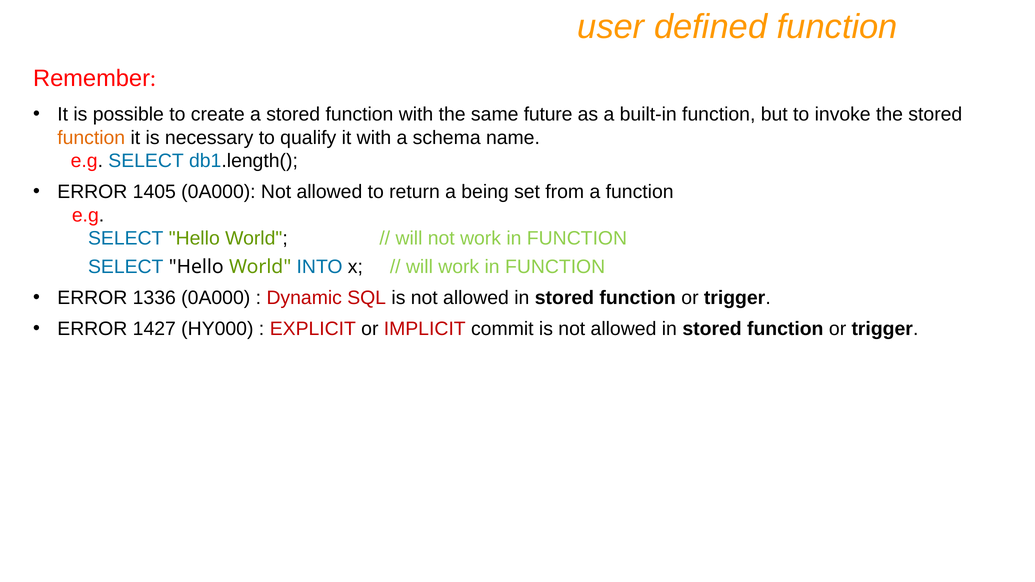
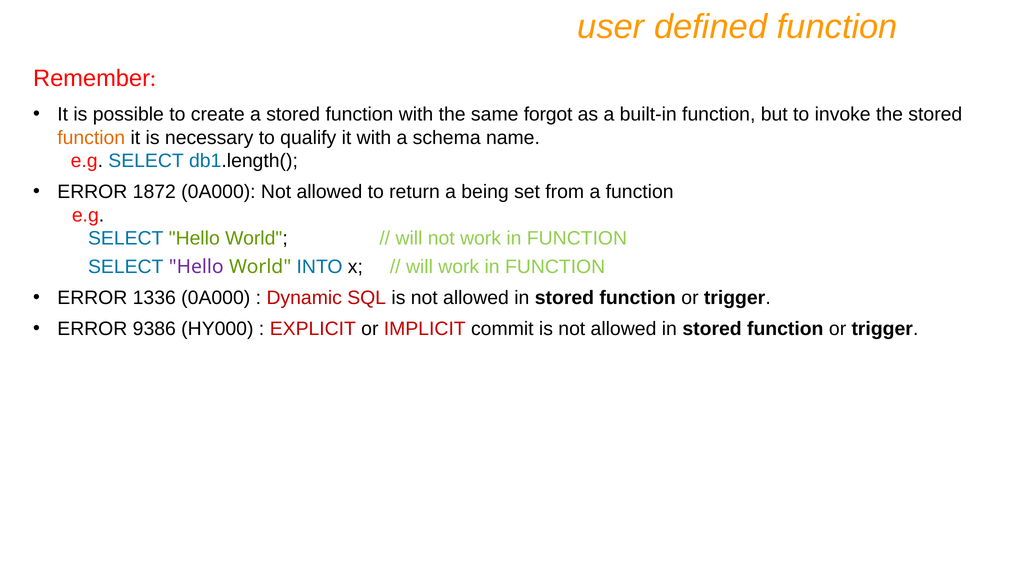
future: future -> forgot (548, 114)
1405: 1405 -> 1872 (154, 192)
Hello colour: black -> purple (196, 267)
1427: 1427 -> 9386 (154, 329)
